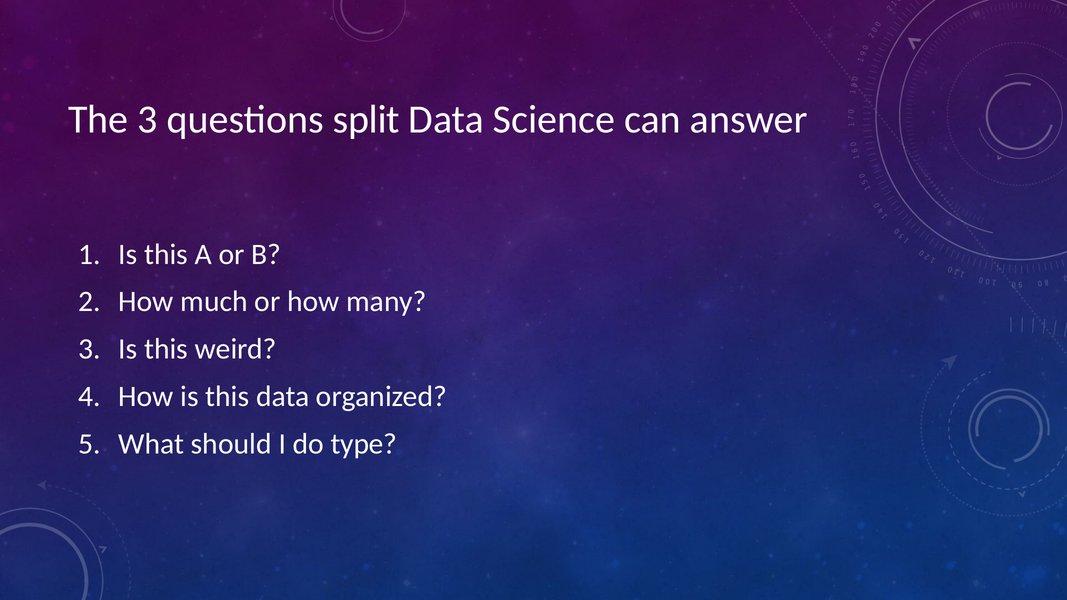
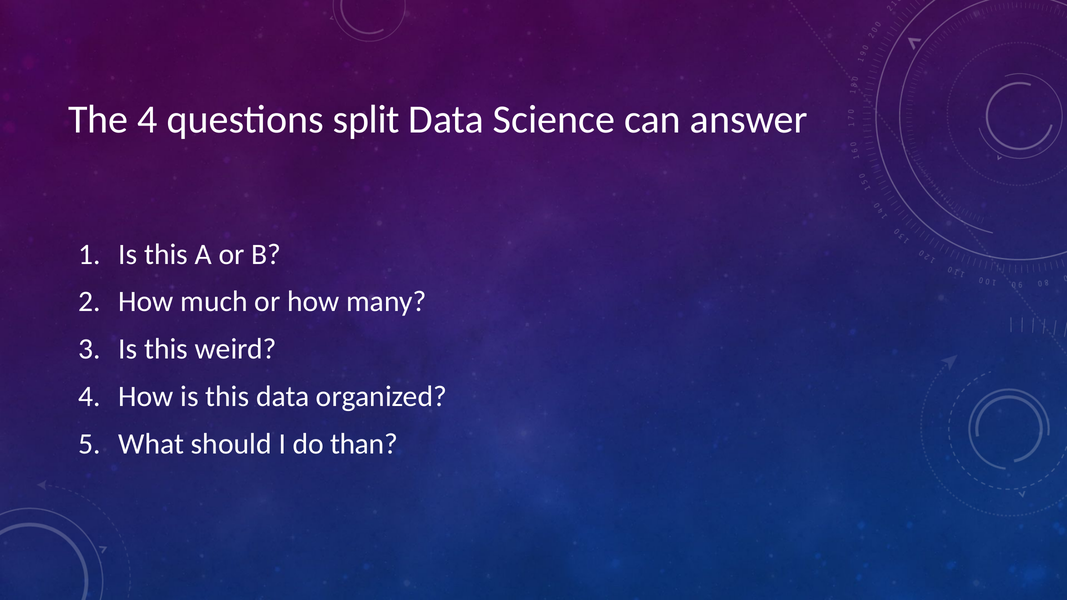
The 3: 3 -> 4 (147, 120)
type: type -> than (364, 444)
